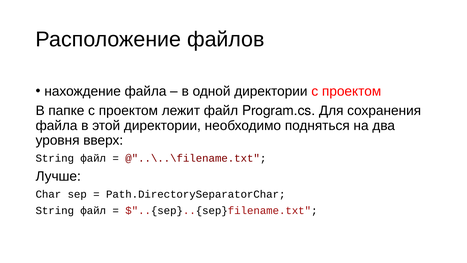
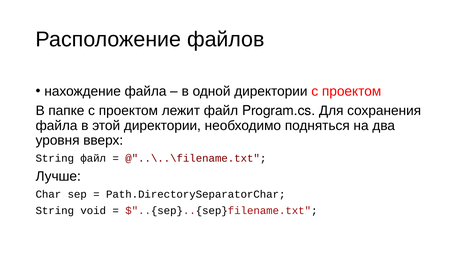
файл: файл -> void (93, 211)
